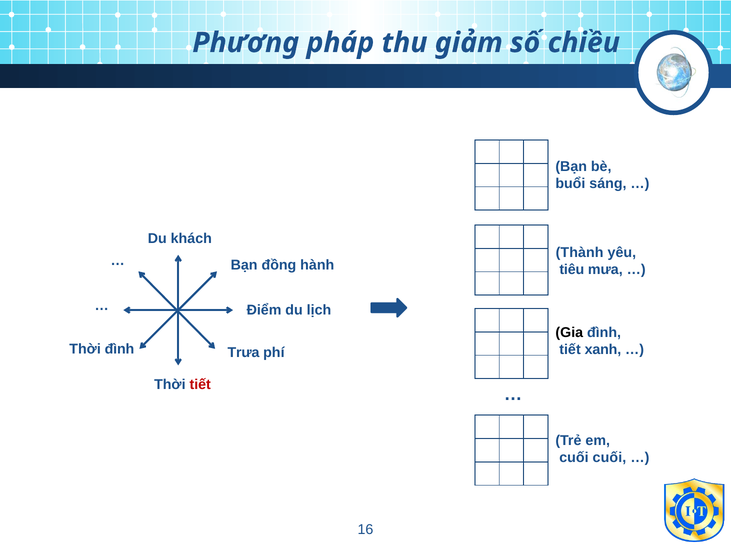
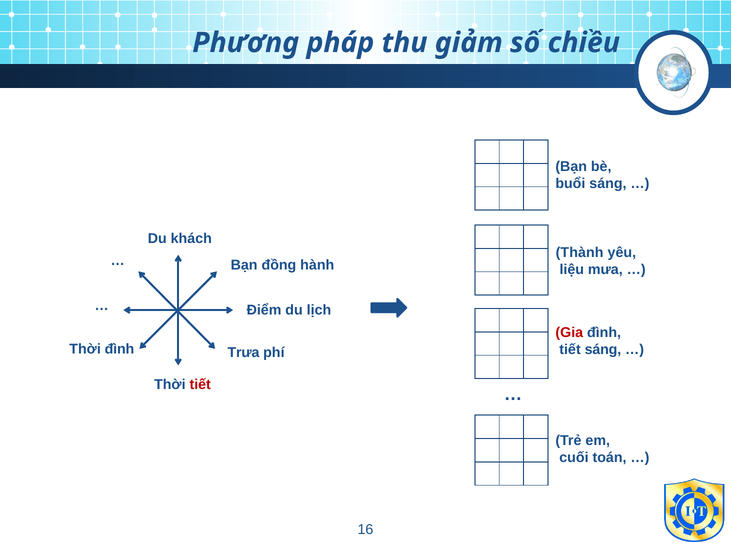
tiêu: tiêu -> liệu (572, 270)
Gia colour: black -> red (569, 333)
tiết xanh: xanh -> sáng (603, 350)
cuối cuối: cuối -> toán (610, 458)
